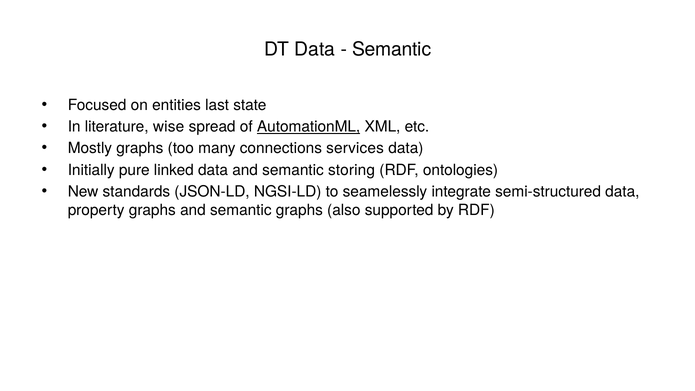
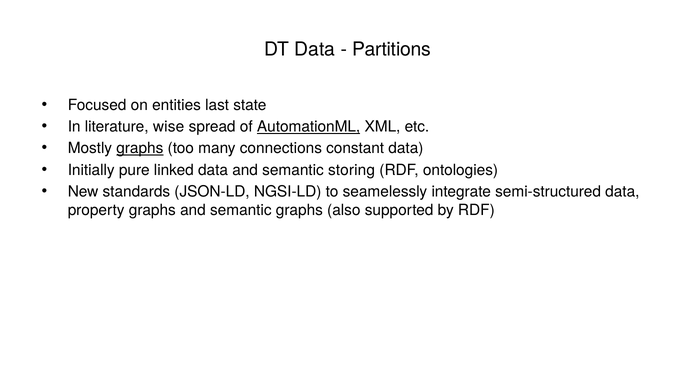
Semantic: Semantic -> Partitions (392, 50)
graphs underline: none -> present (140, 148)
services: services -> constant (355, 148)
